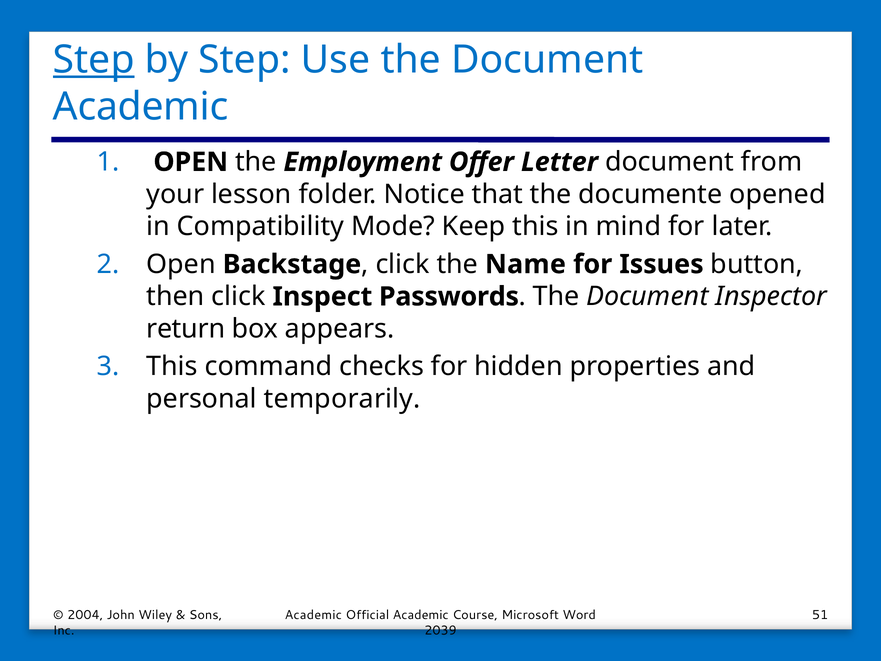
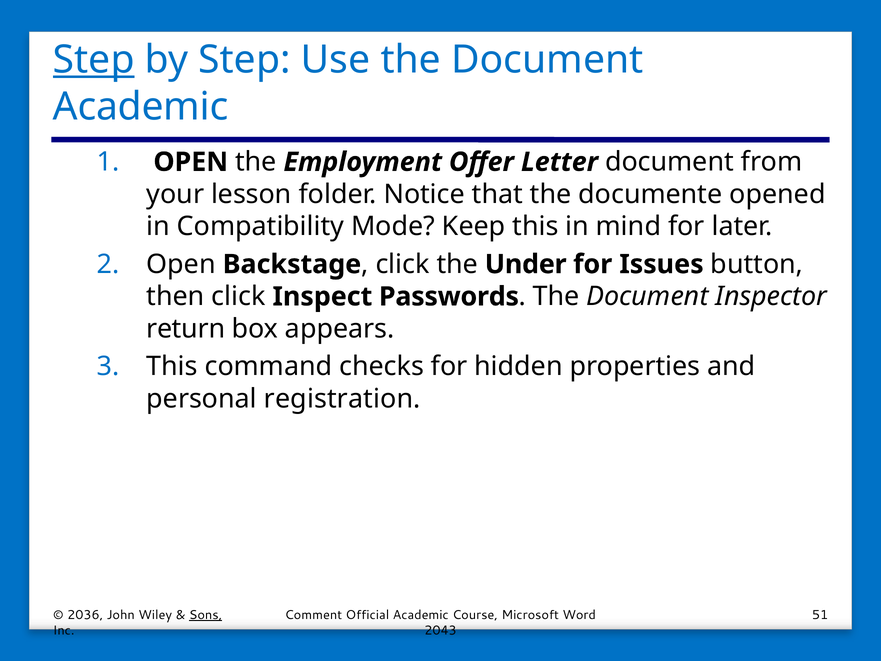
Name: Name -> Under (526, 264)
temporarily: temporarily -> registration (342, 399)
2004: 2004 -> 2036 (85, 615)
Sons underline: none -> present (206, 615)
Academic: Academic -> Comment (313, 615)
2039: 2039 -> 2043 (441, 630)
